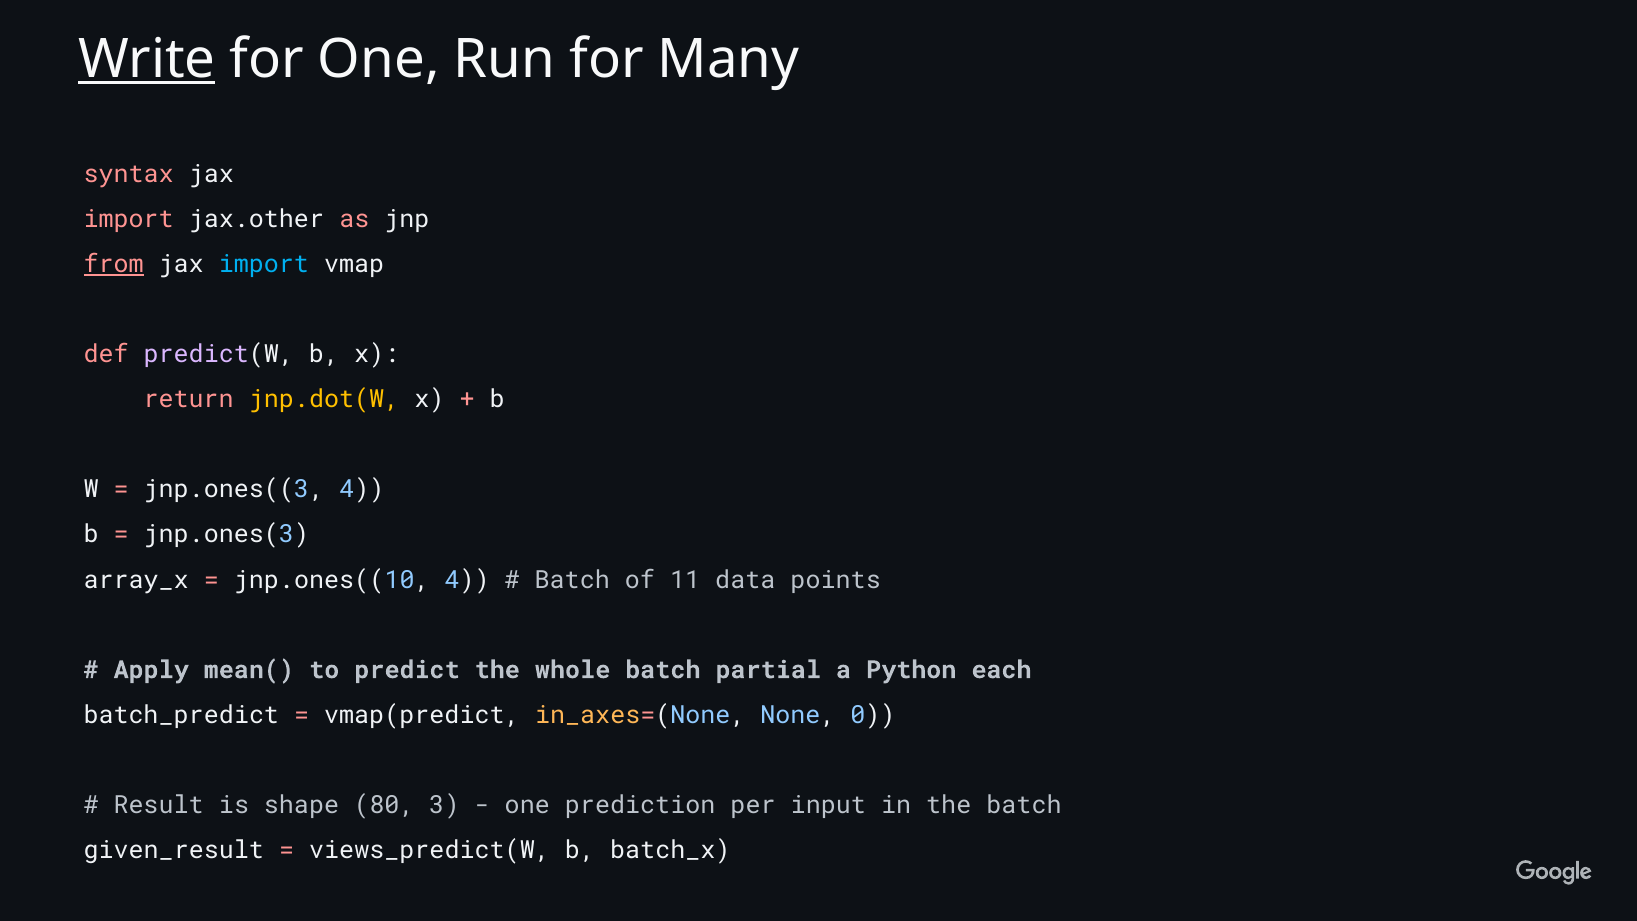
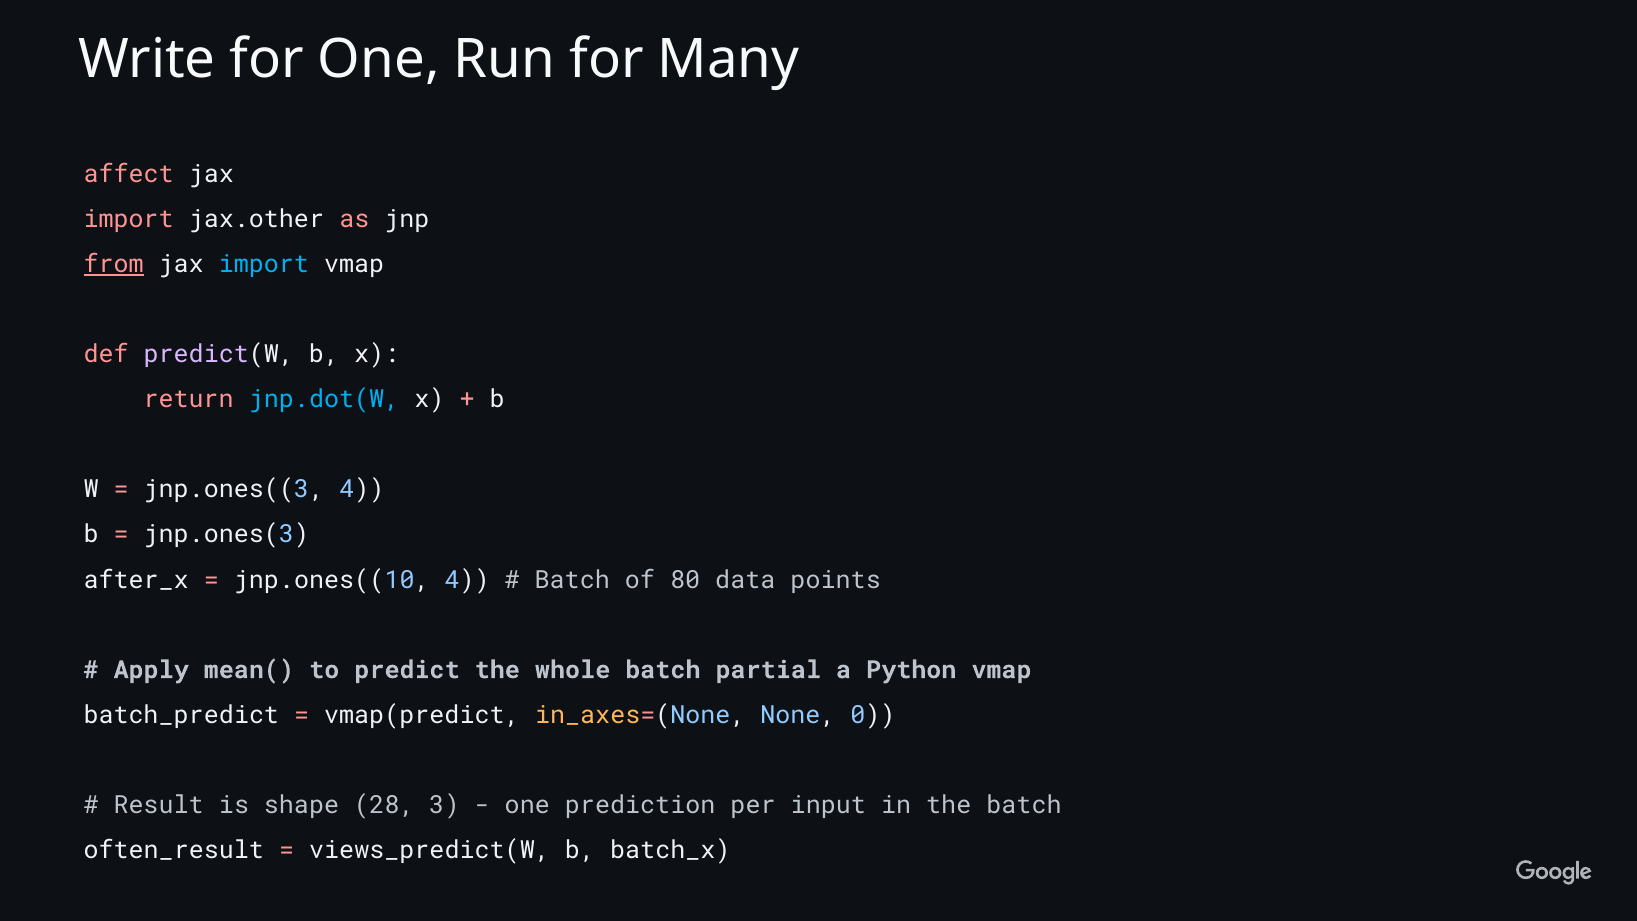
Write underline: present -> none (147, 59)
syntax: syntax -> affect (129, 174)
jnp.dot(W colour: yellow -> light blue (324, 399)
array_x: array_x -> after_x (136, 580)
11: 11 -> 80 (685, 580)
Python each: each -> vmap (1001, 670)
80: 80 -> 28 (384, 805)
given_result: given_result -> often_result (174, 850)
